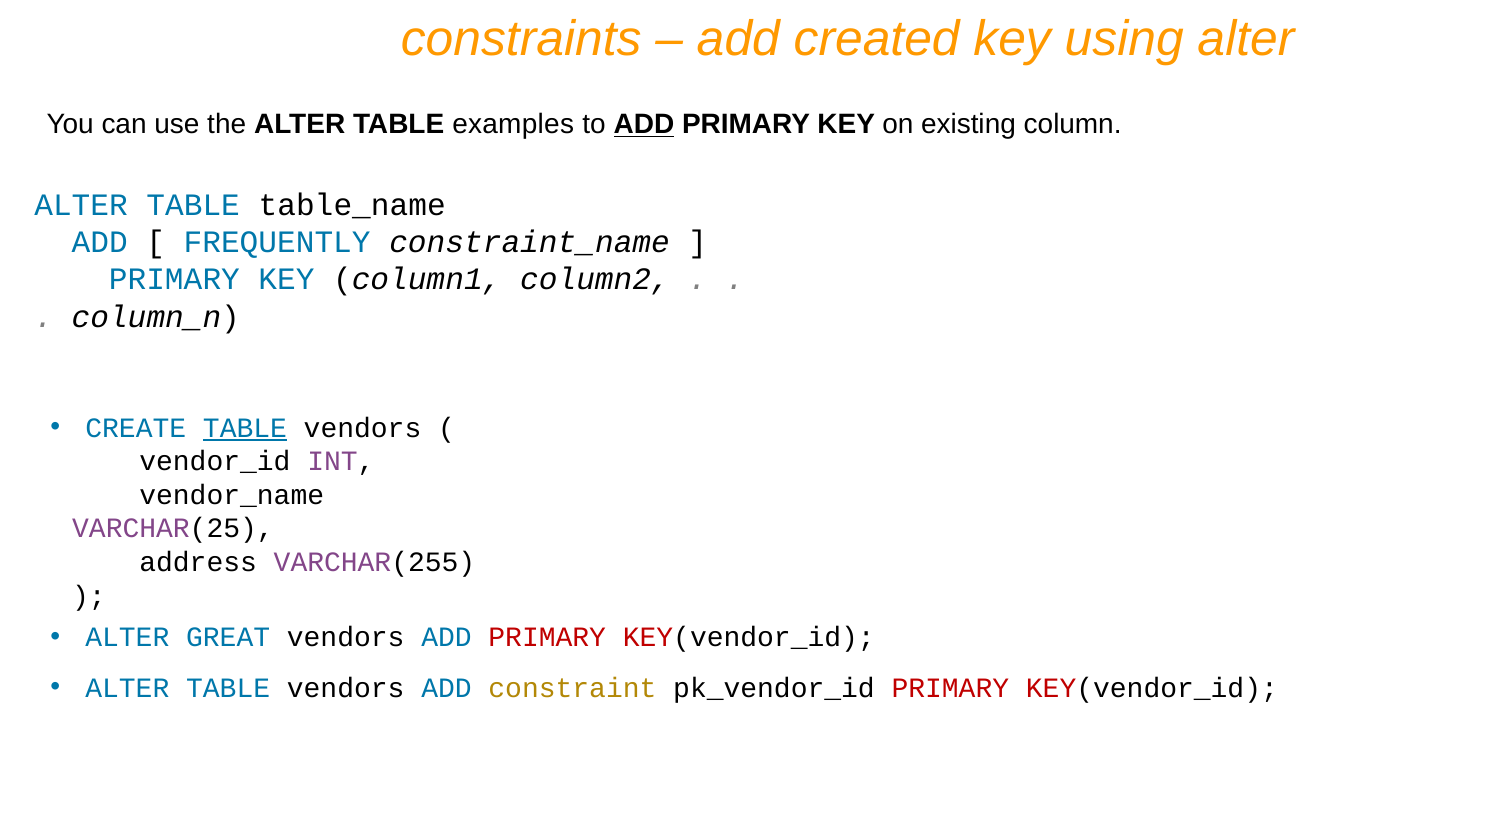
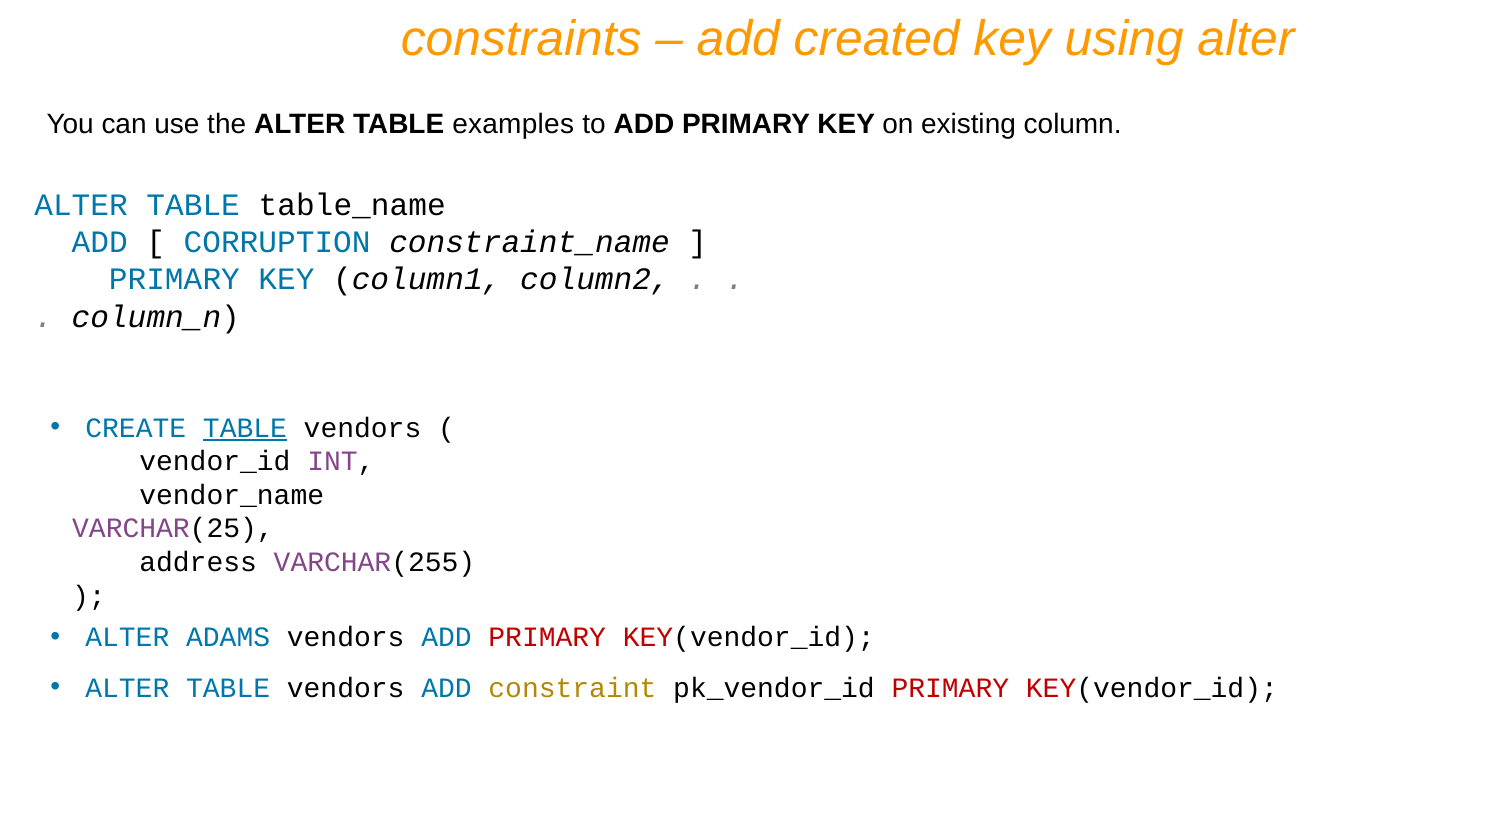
ADD underline: present -> none (644, 124)
FREQUENTLY: FREQUENTLY -> CORRUPTION (277, 242)
GREAT: GREAT -> ADAMS (228, 637)
